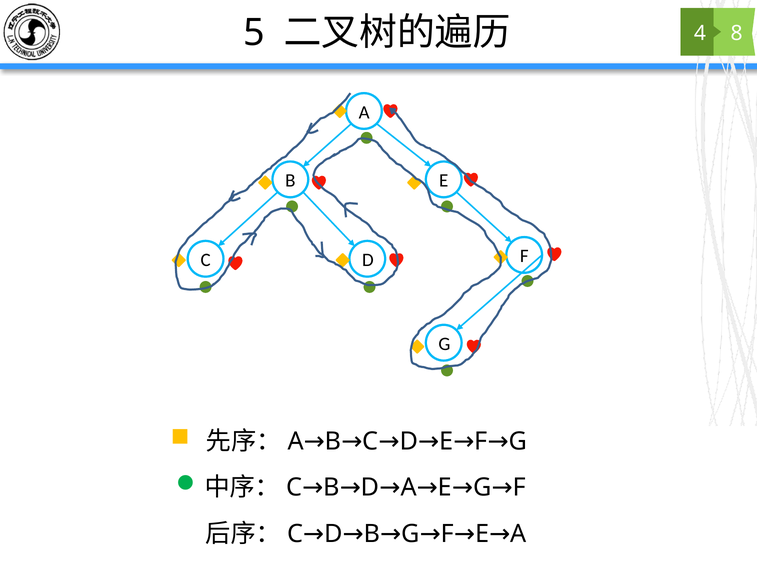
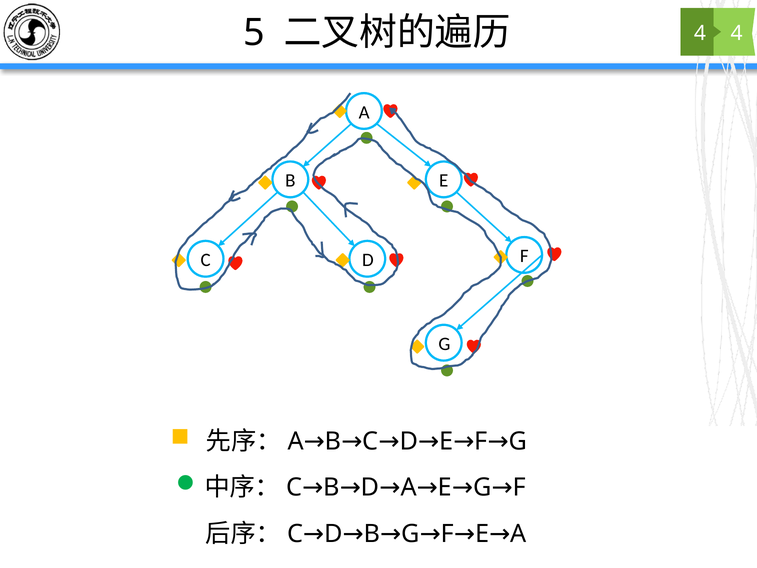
8: 8 -> 4 (737, 33)
